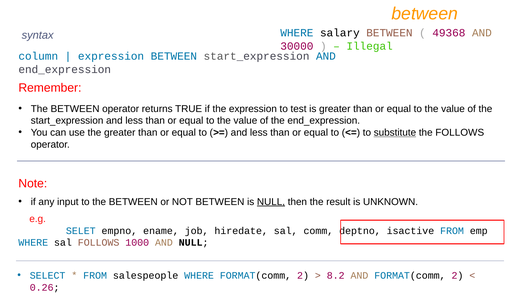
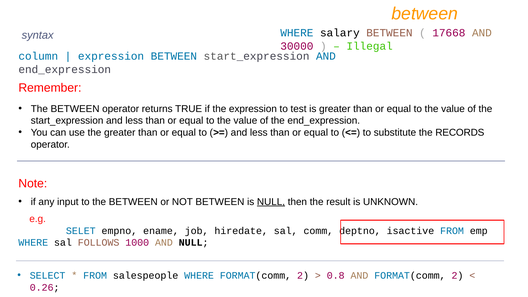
49368: 49368 -> 17668 (449, 33)
substitute underline: present -> none (395, 133)
the FOLLOWS: FOLLOWS -> RECORDS (460, 133)
8.2: 8.2 -> 0.8 (336, 276)
